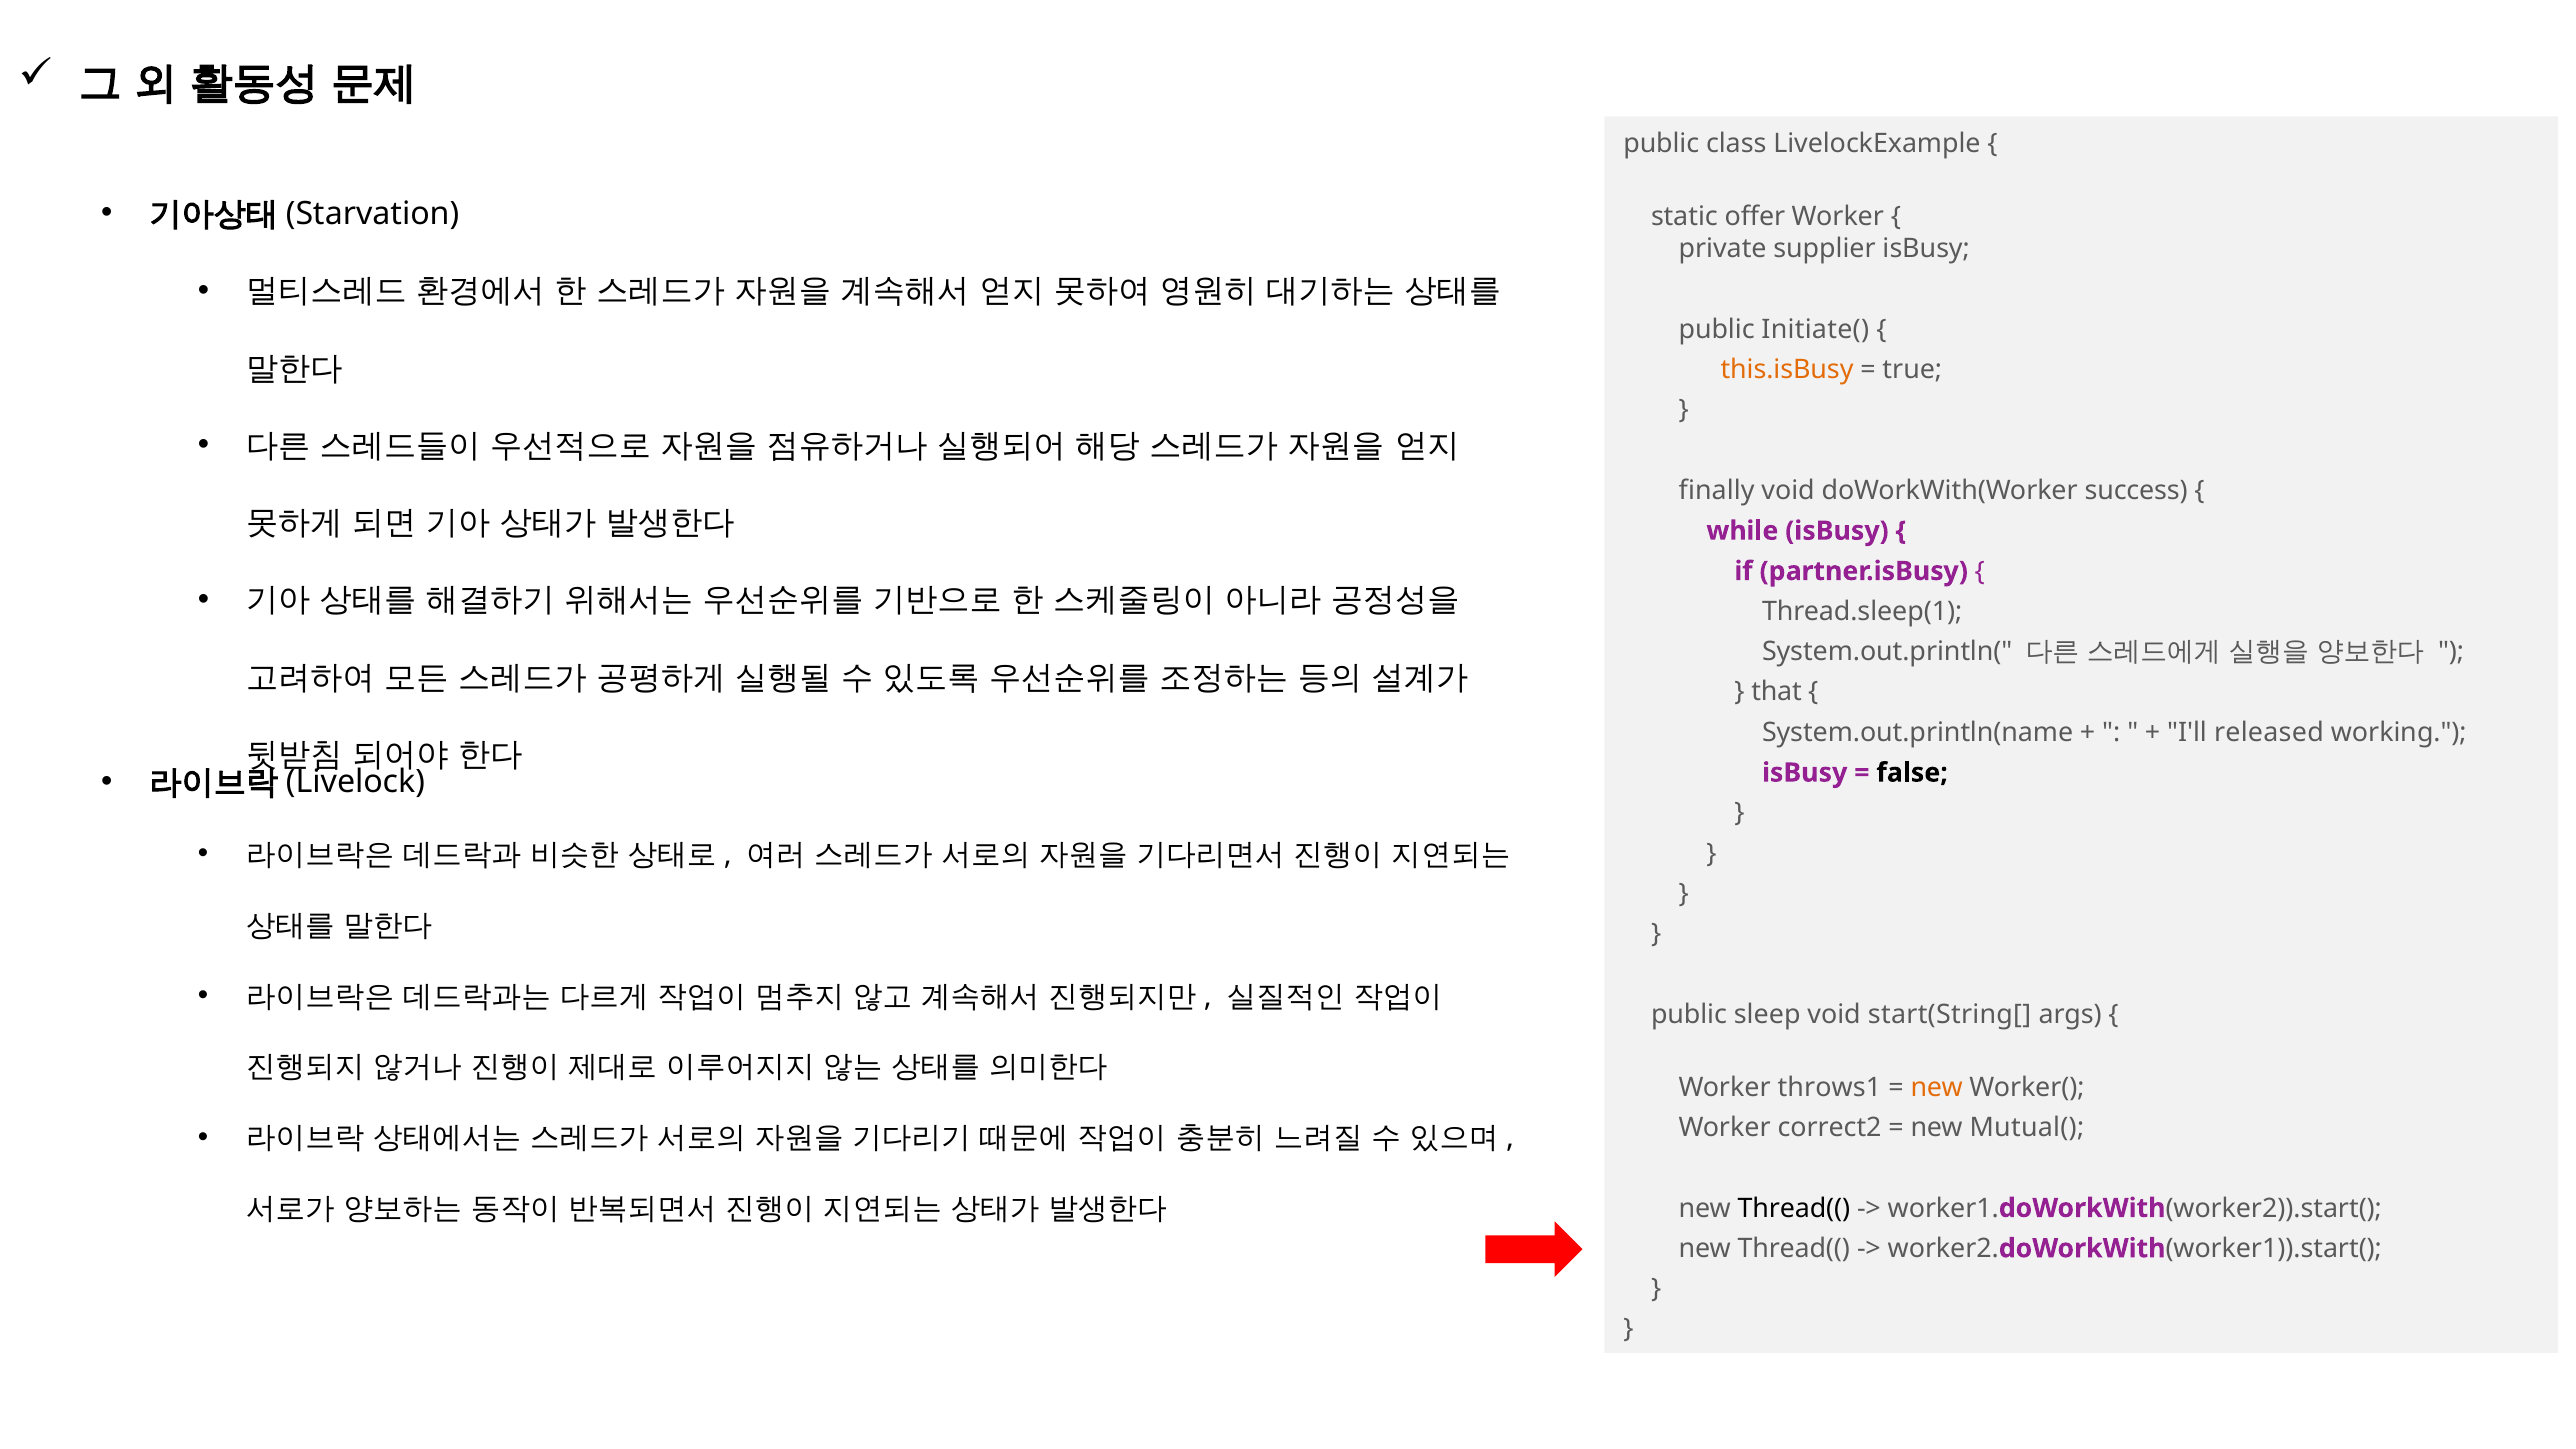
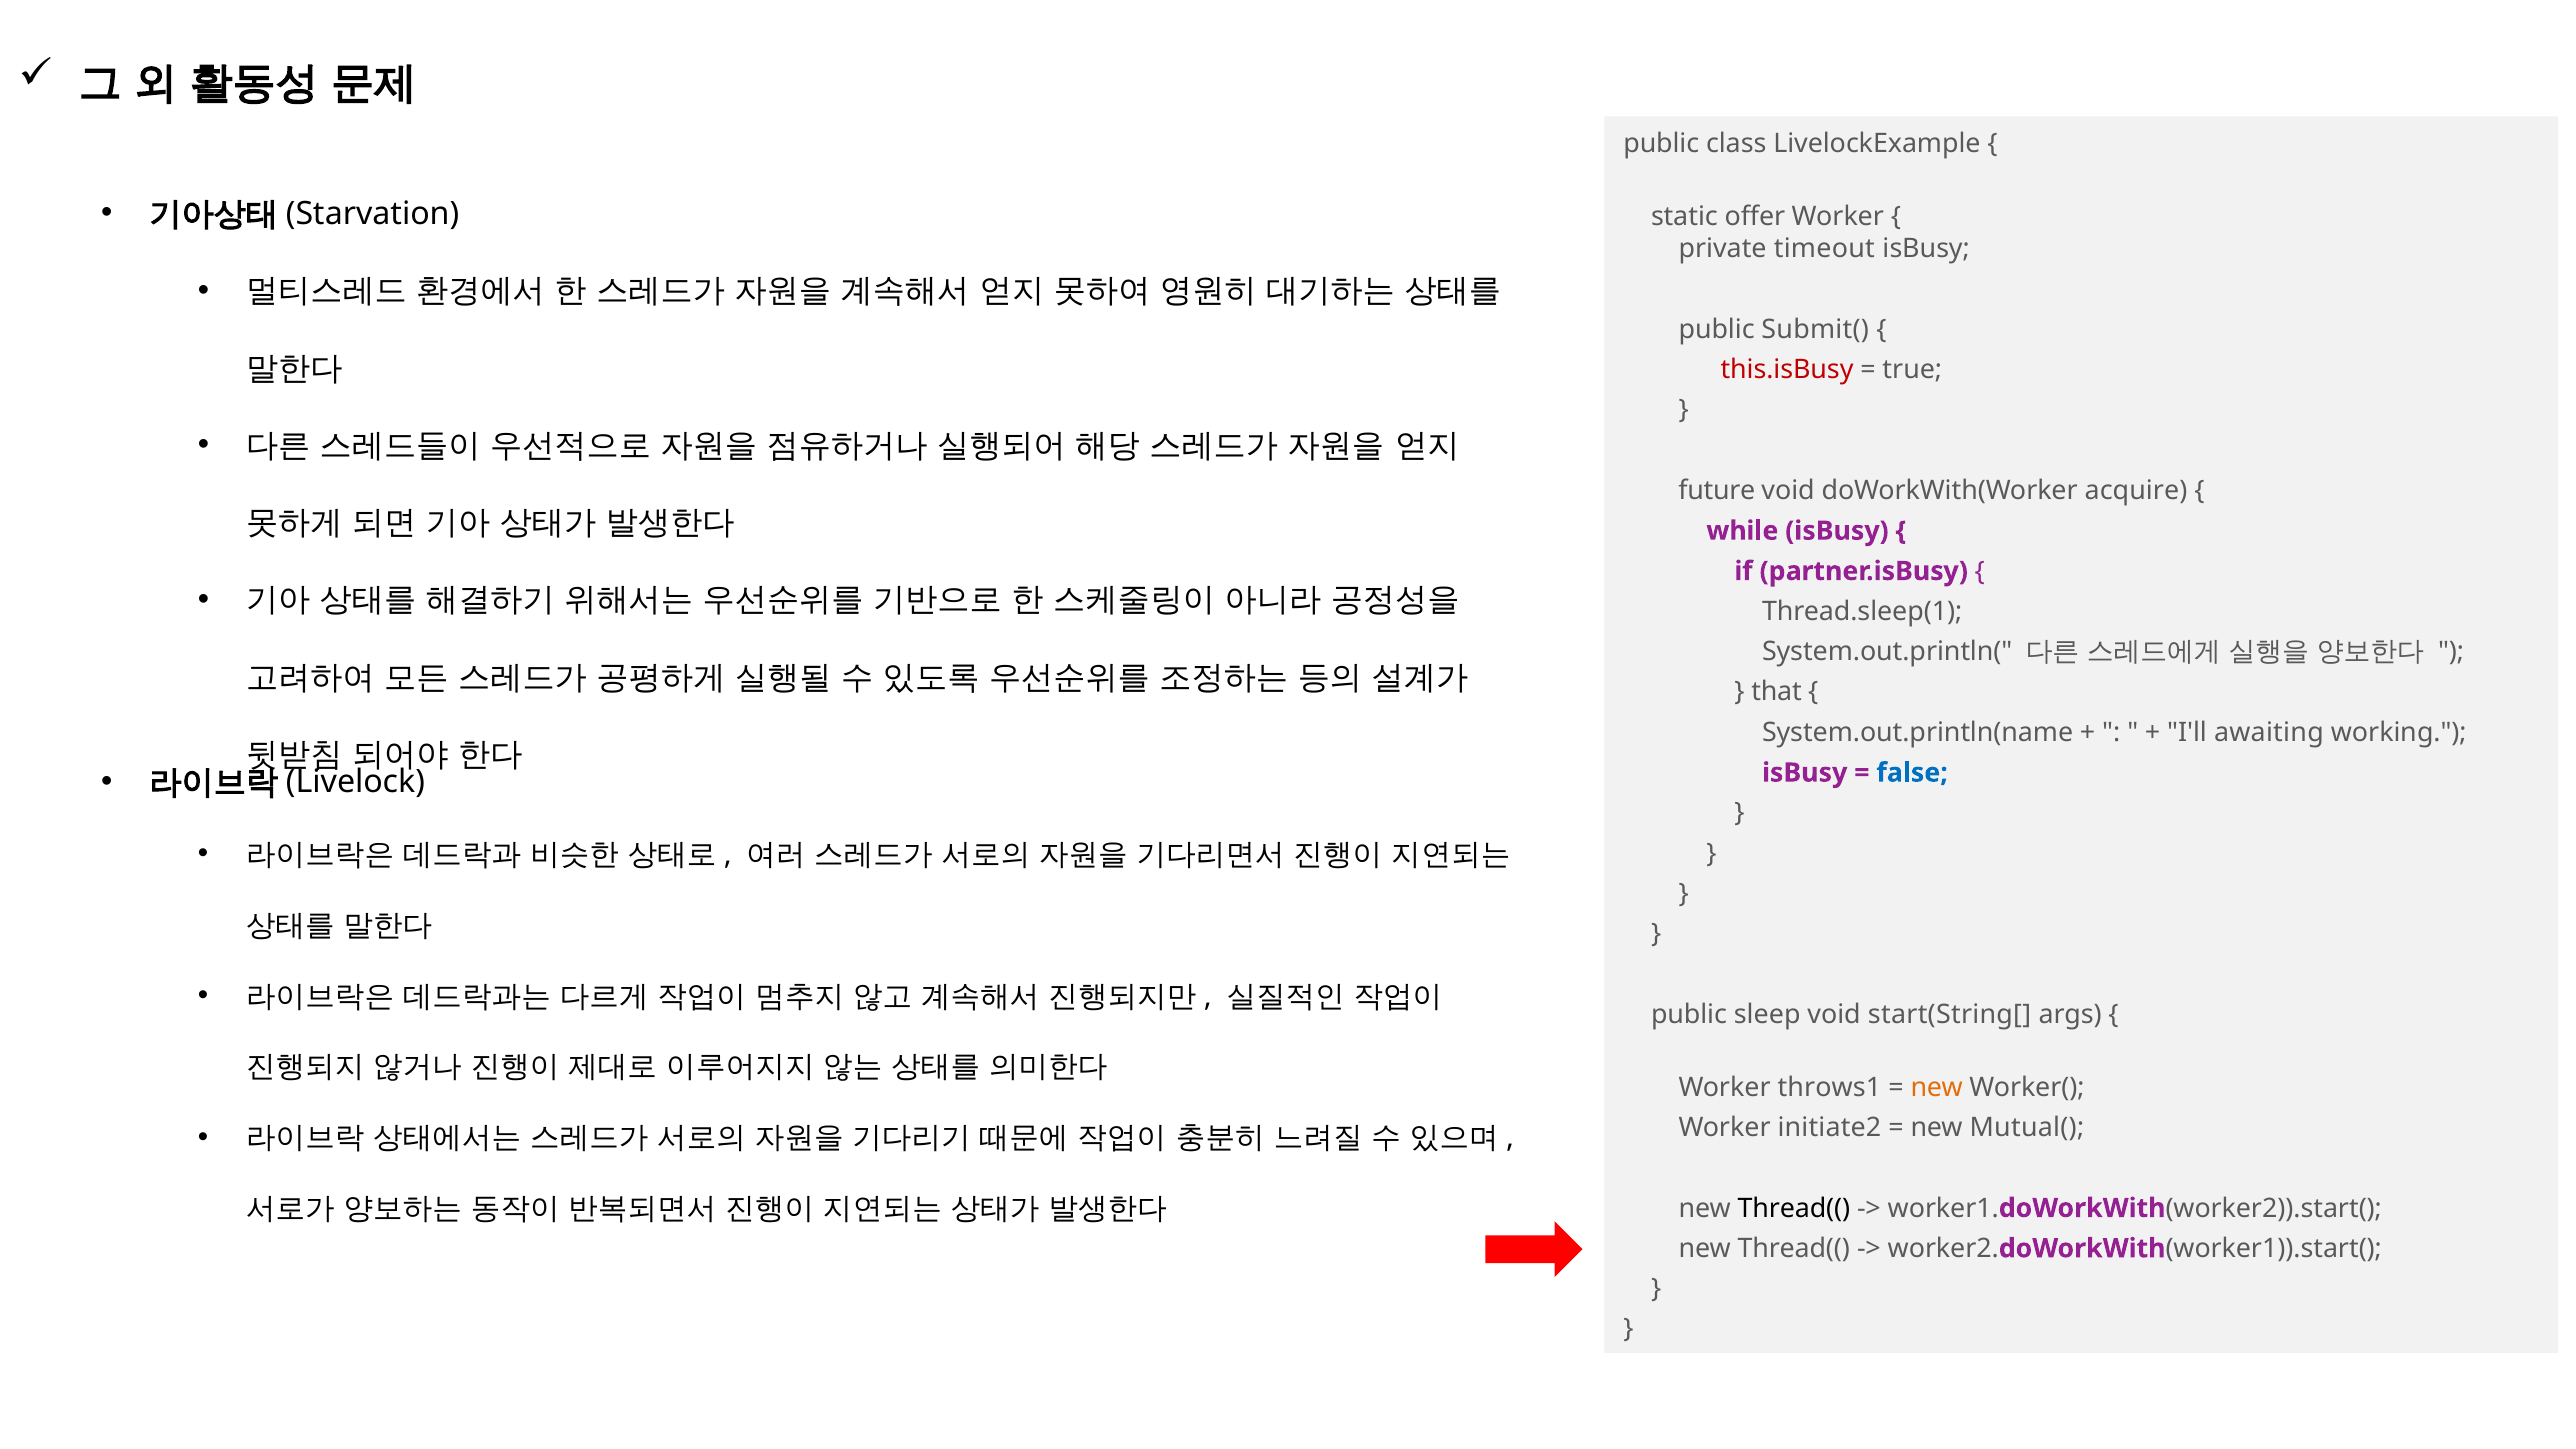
supplier: supplier -> timeout (1824, 249)
Initiate(: Initiate( -> Submit( (1815, 329)
this.isBusy colour: orange -> red (1787, 370)
finally: finally -> future (1717, 491)
success: success -> acquire (2136, 491)
released: released -> awaiting (2269, 732)
false colour: black -> blue (1912, 773)
correct2: correct2 -> initiate2 (1829, 1128)
